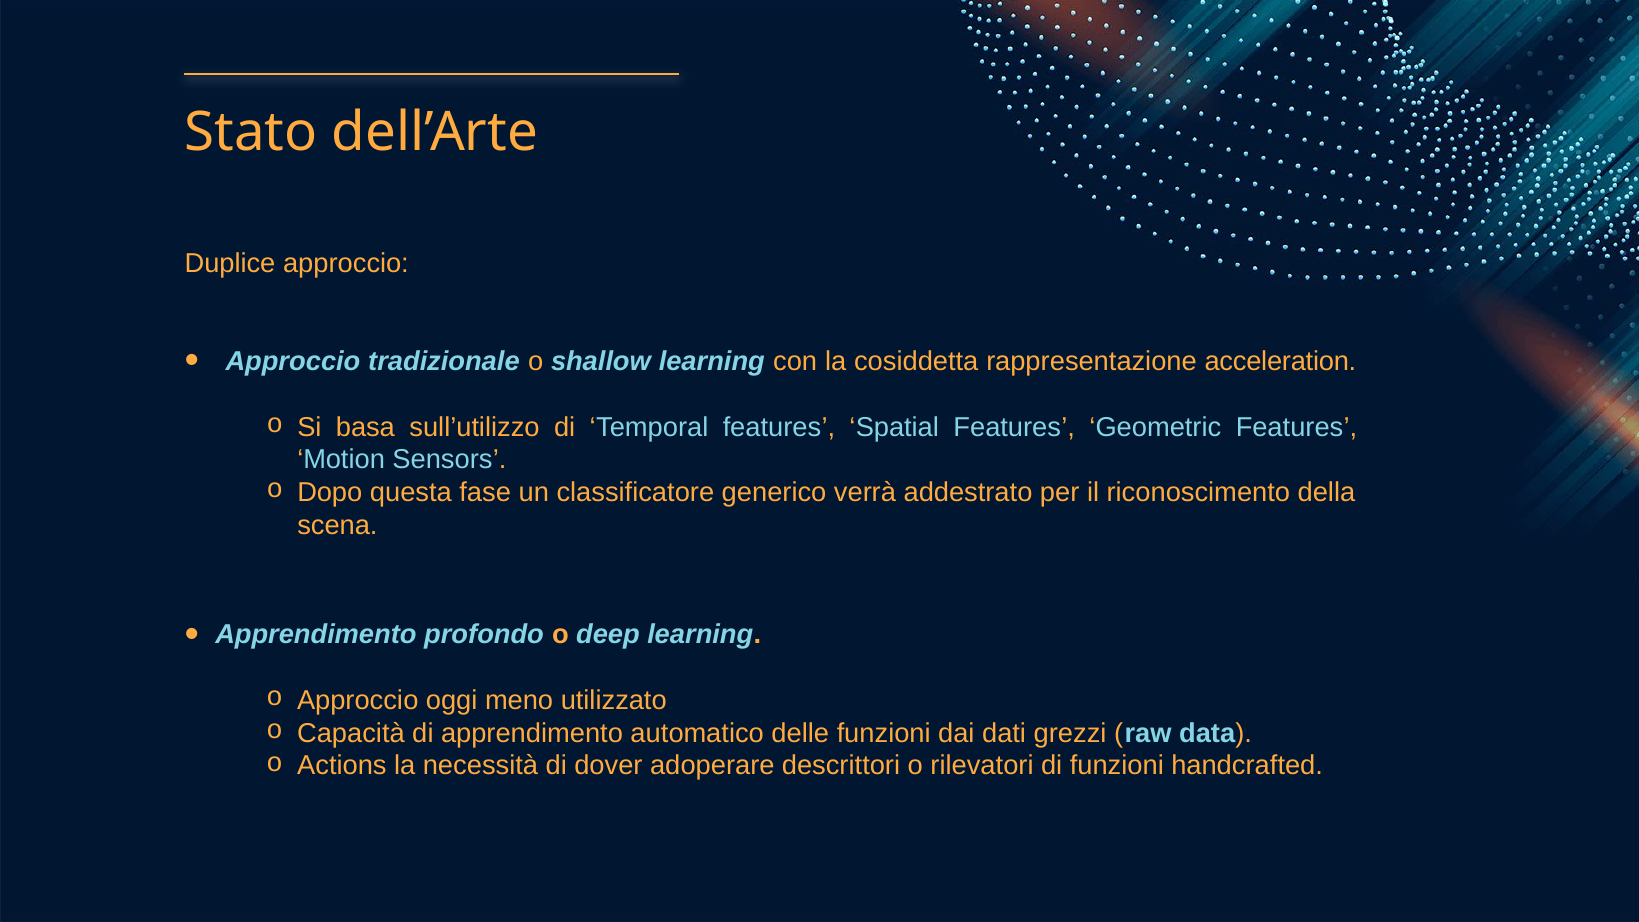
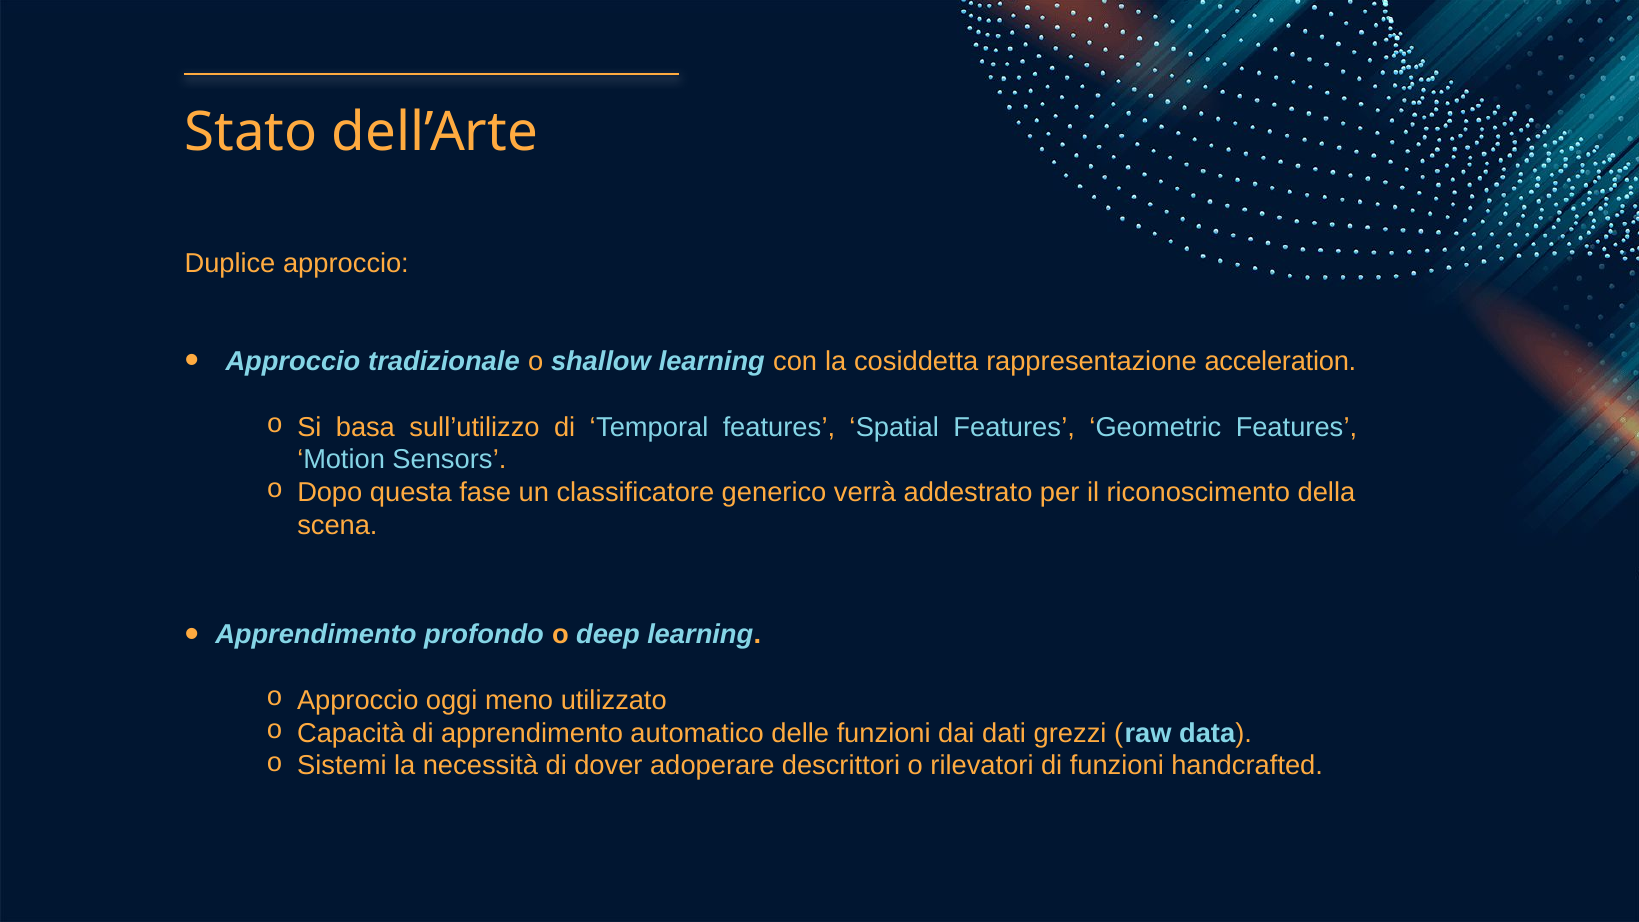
Actions: Actions -> Sistemi (342, 766)
